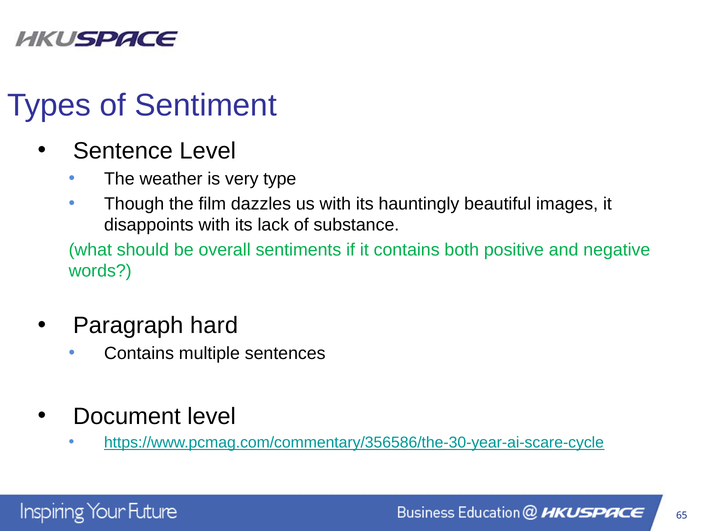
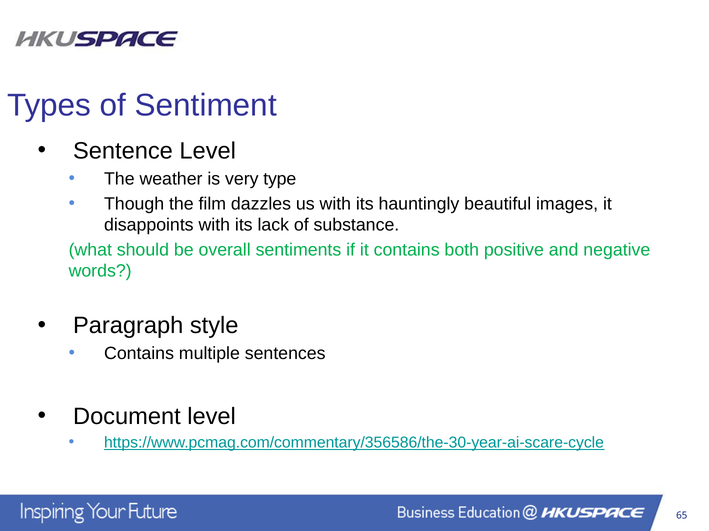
hard: hard -> style (214, 326)
